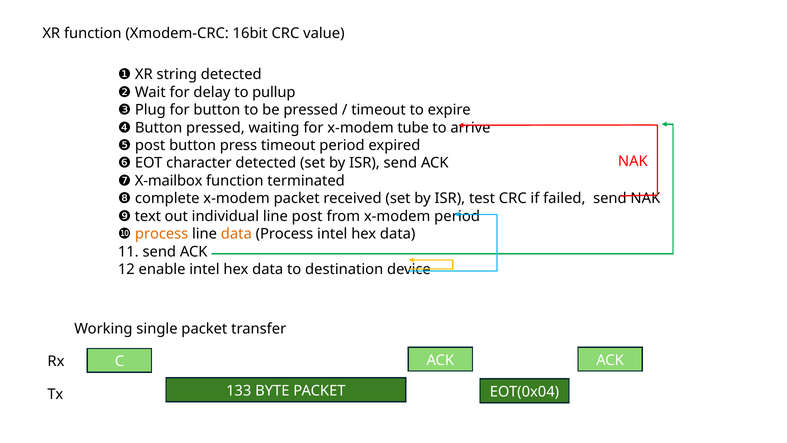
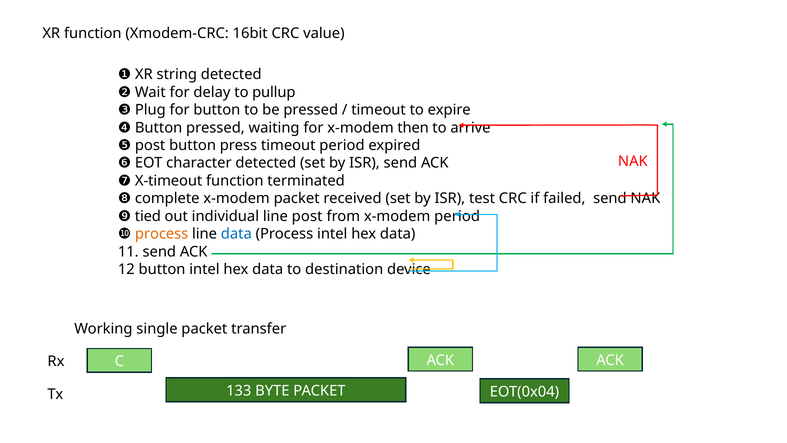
tube: tube -> then (413, 128)
X-mailbox: X-mailbox -> X-timeout (169, 181)
text: text -> tied (148, 216)
data colour: orange -> blue (236, 234)
12 enable: enable -> button (162, 269)
